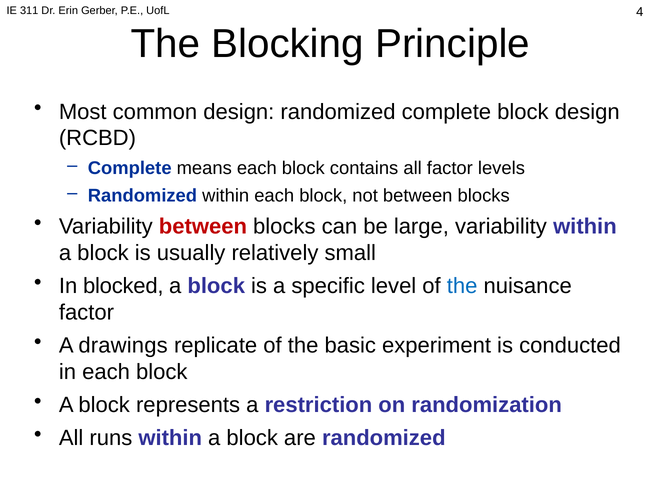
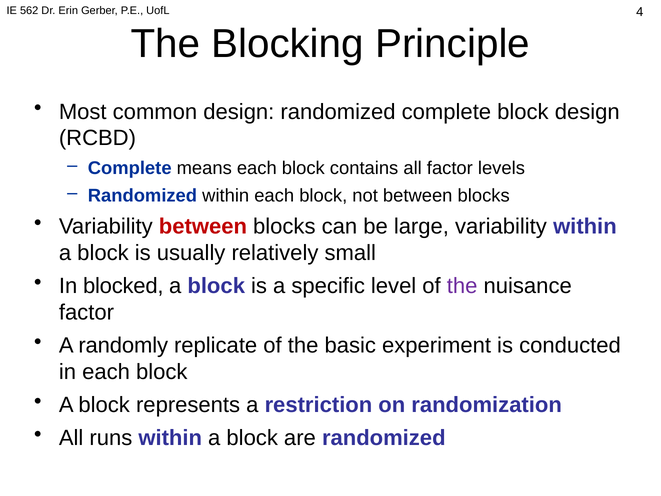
311: 311 -> 562 (29, 11)
the colour: blue -> purple (462, 286)
drawings: drawings -> randomly (123, 345)
